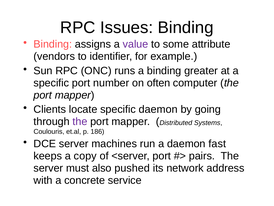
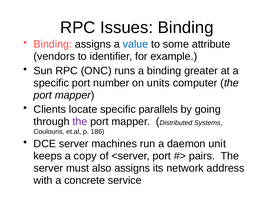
value colour: purple -> blue (136, 44)
often: often -> units (158, 83)
specific daemon: daemon -> parallels (158, 109)
fast: fast -> unit (217, 143)
also pushed: pushed -> assigns (132, 168)
